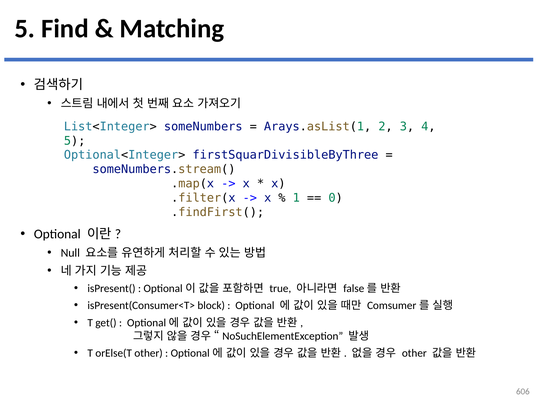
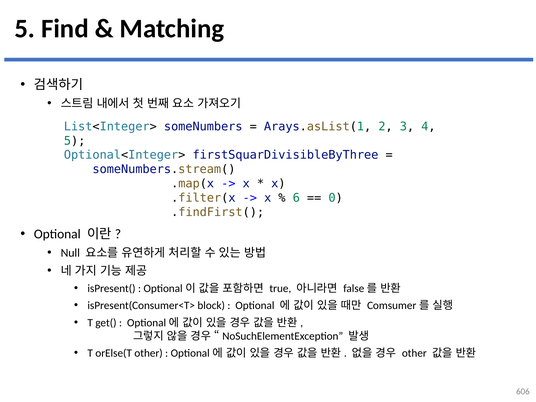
1: 1 -> 6 (296, 198)
